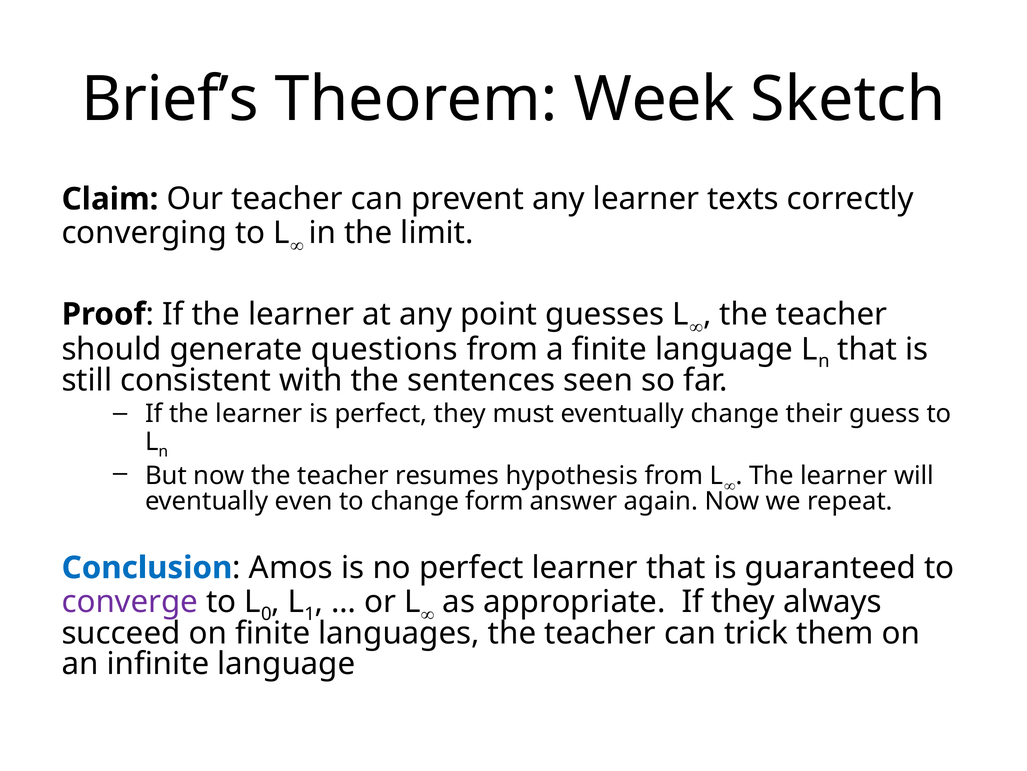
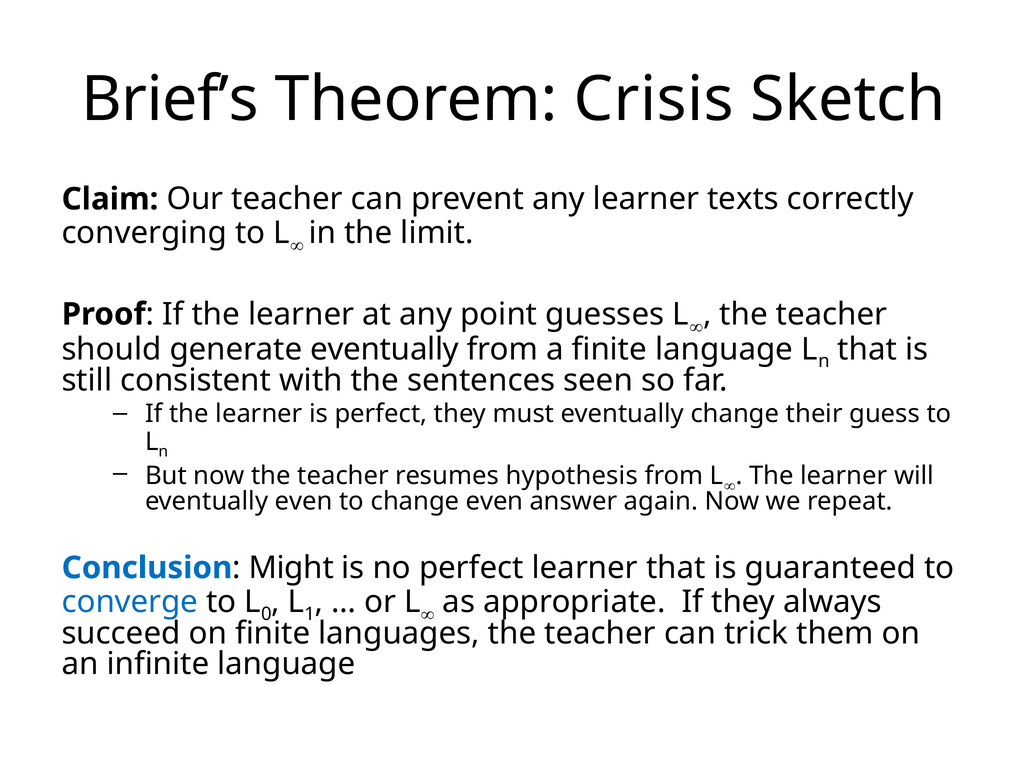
Week: Week -> Crisis (654, 99)
generate questions: questions -> eventually (385, 349)
change form: form -> even (495, 501)
Amos: Amos -> Might (291, 567)
converge colour: purple -> blue (130, 601)
